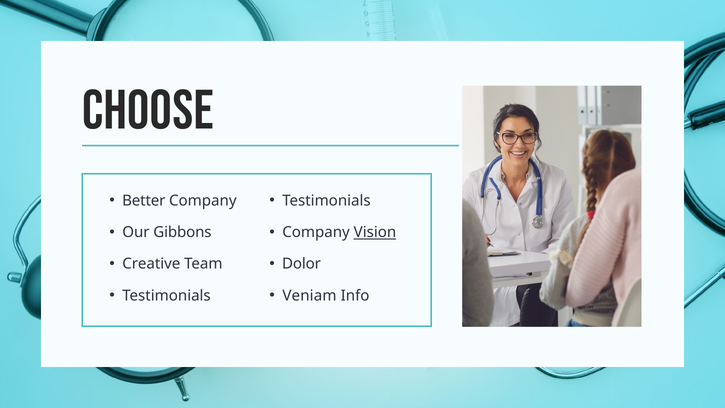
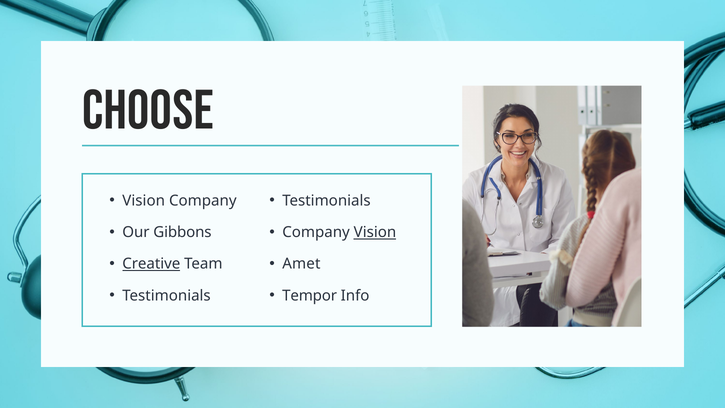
Better: Better -> Vision (144, 201)
Creative underline: none -> present (151, 264)
Dolor: Dolor -> Amet (301, 264)
Veniam: Veniam -> Tempor (310, 295)
